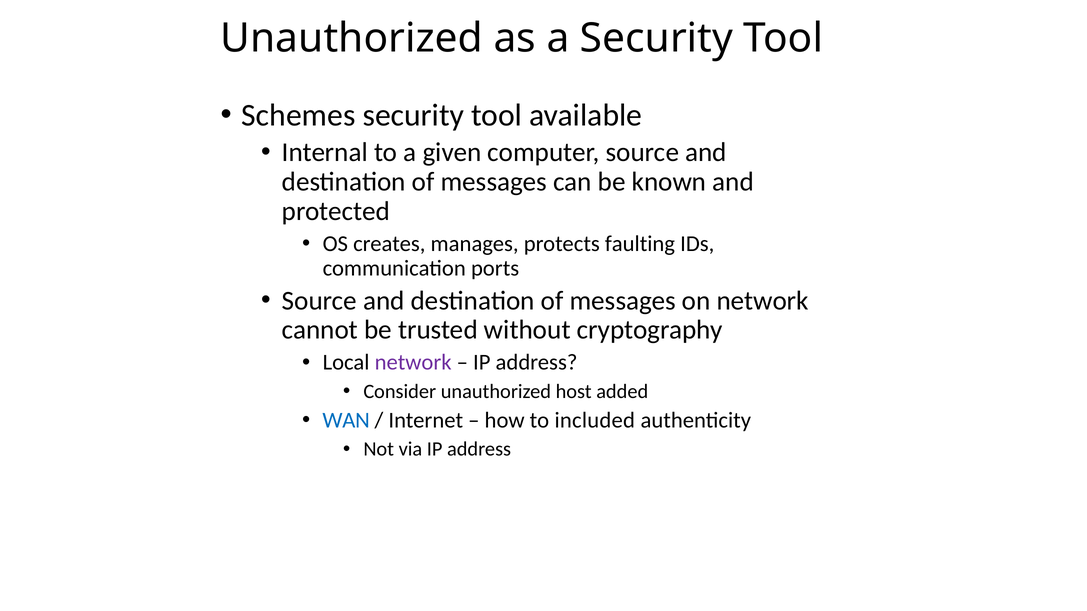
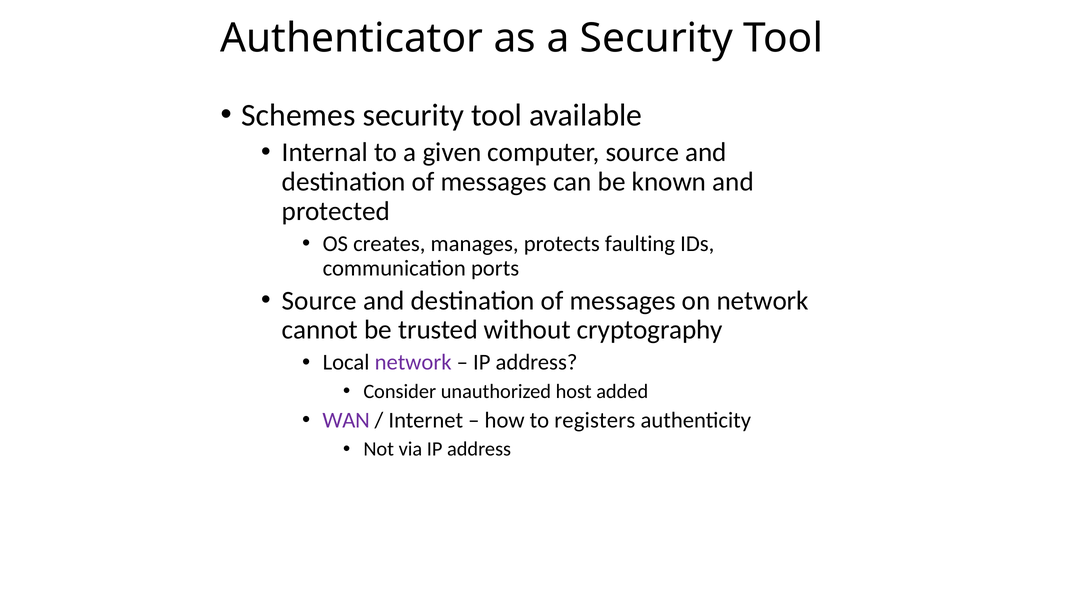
Unauthorized: Unauthorized -> Authenticator (352, 38)
WAN colour: blue -> purple (346, 420)
included: included -> registers (595, 420)
